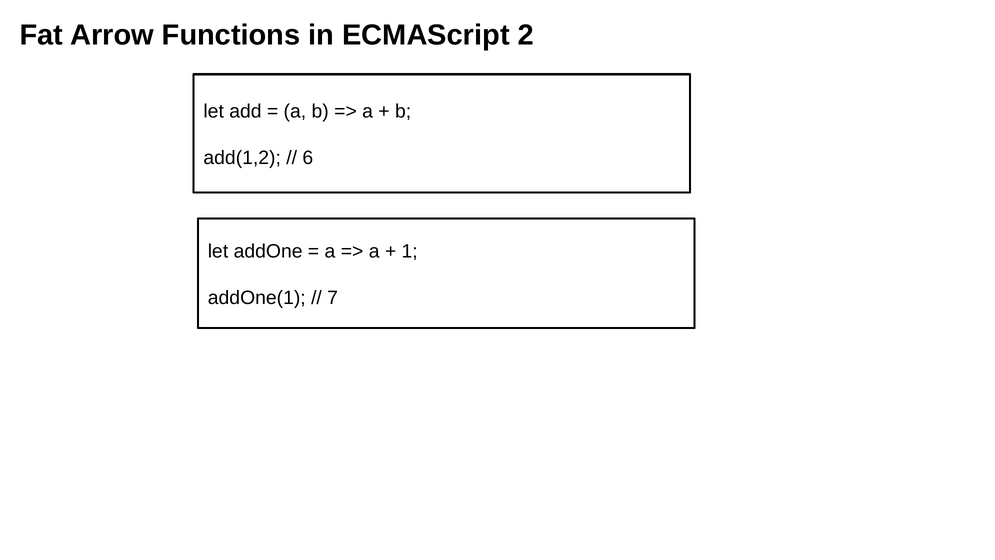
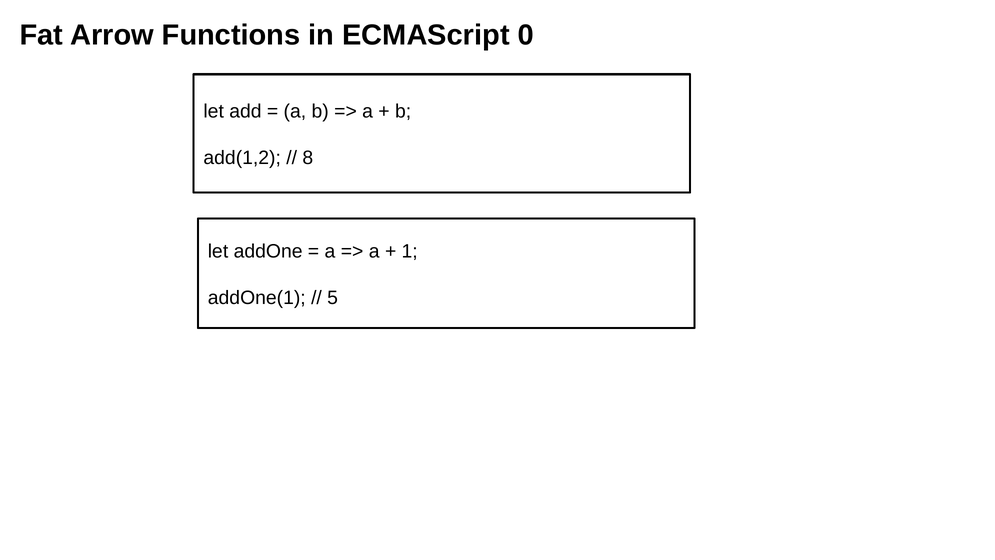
2: 2 -> 0 (526, 35)
6: 6 -> 8 (308, 158)
7: 7 -> 5 (333, 298)
